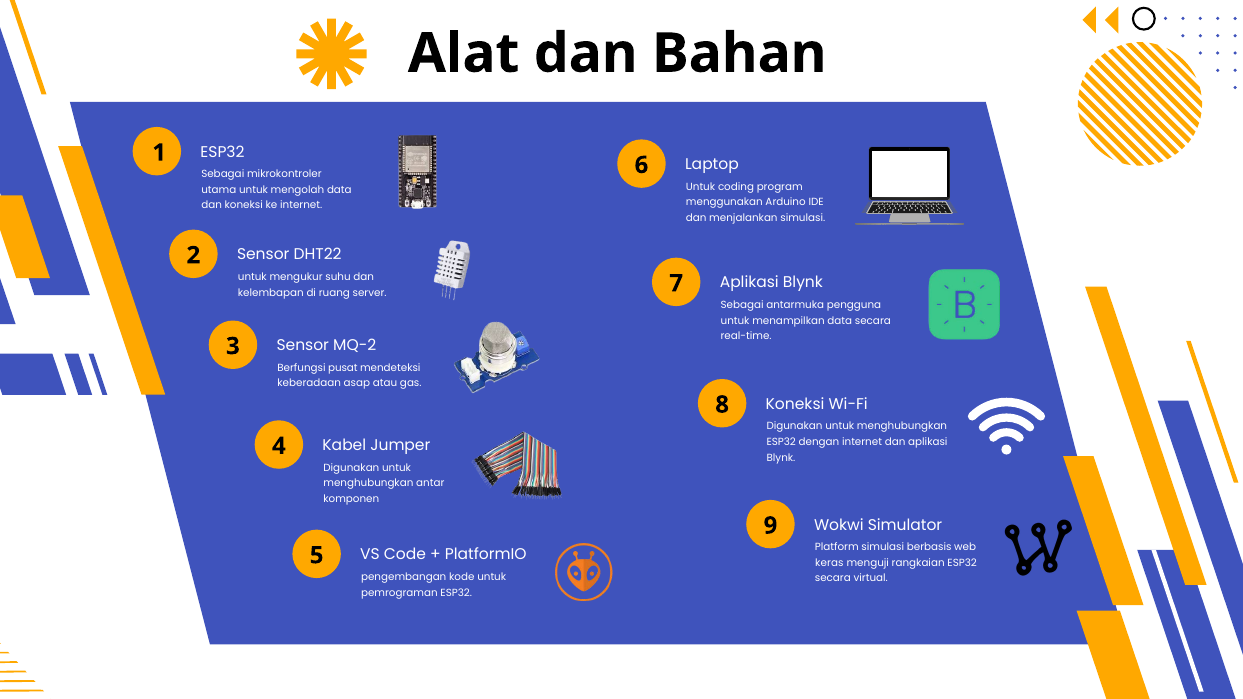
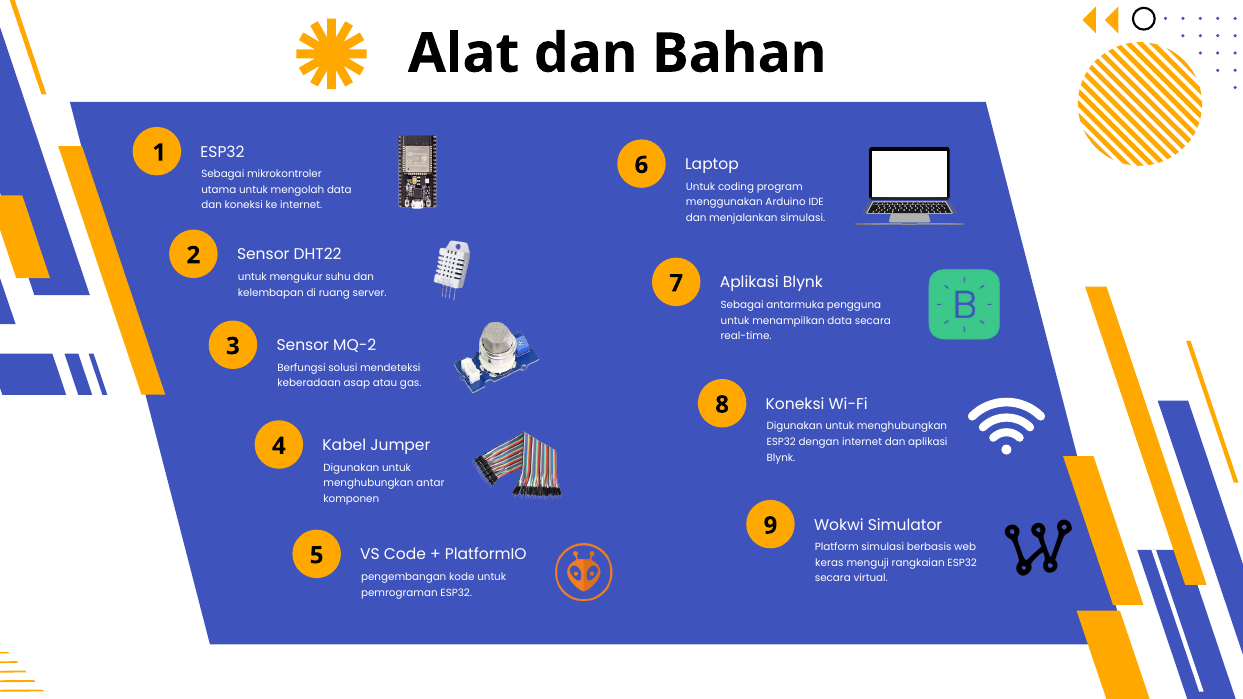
pusat: pusat -> solusi (343, 368)
